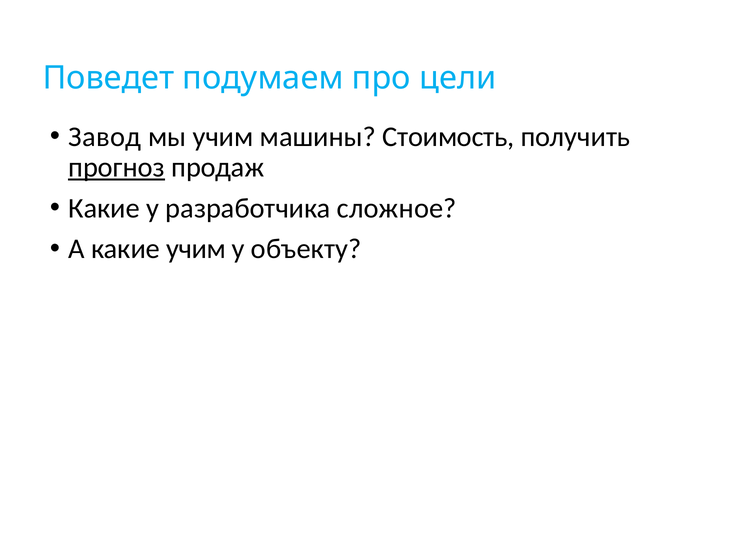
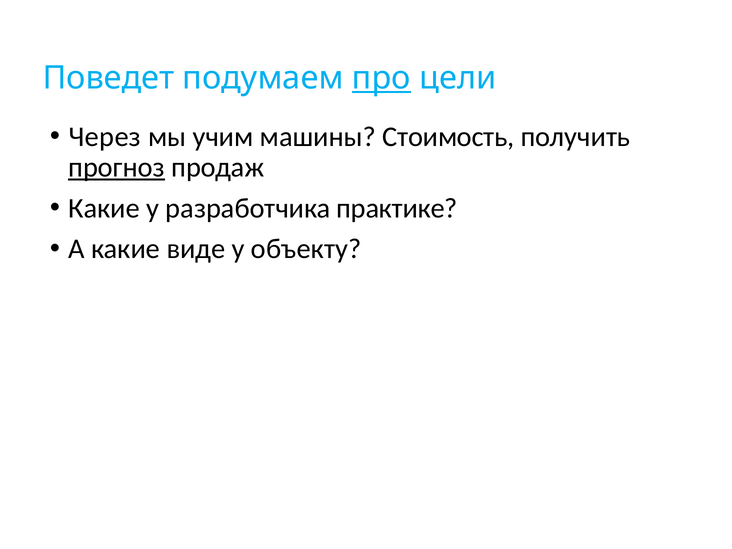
про underline: none -> present (381, 78)
Завод: Завод -> Через (105, 137)
сложное: сложное -> практике (397, 208)
какие учим: учим -> виде (196, 249)
